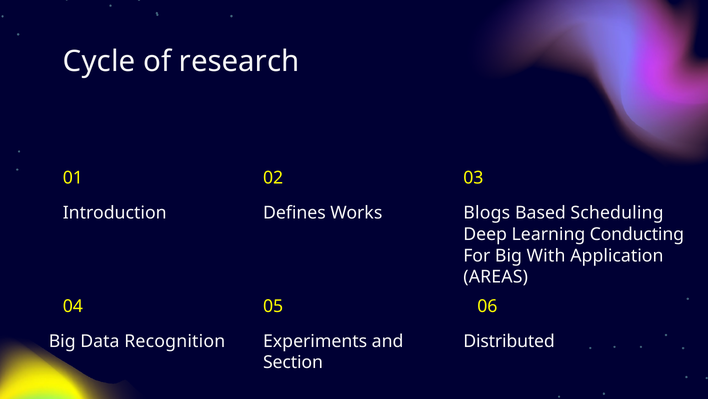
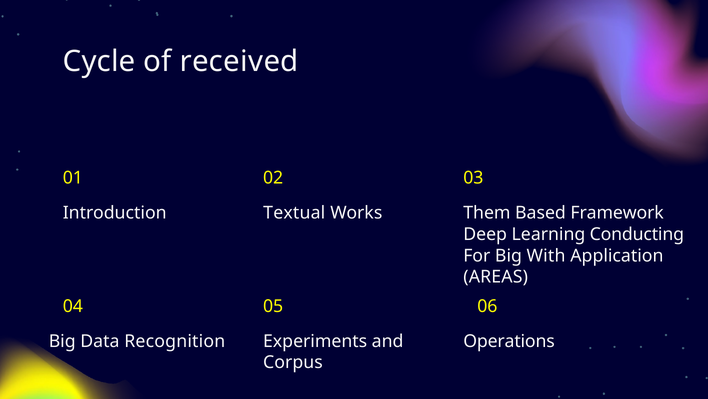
research: research -> received (239, 61)
Defines: Defines -> Textual (294, 213)
Blogs: Blogs -> Them (487, 213)
Scheduling: Scheduling -> Framework (617, 213)
Distributed: Distributed -> Operations (509, 341)
Section: Section -> Corpus (293, 362)
